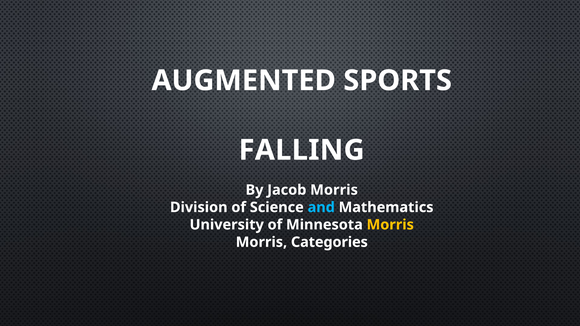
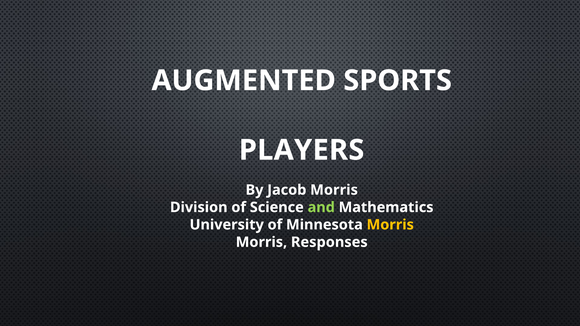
FALLING: FALLING -> PLAYERS (302, 150)
and colour: light blue -> light green (321, 207)
Categories: Categories -> Responses (329, 242)
